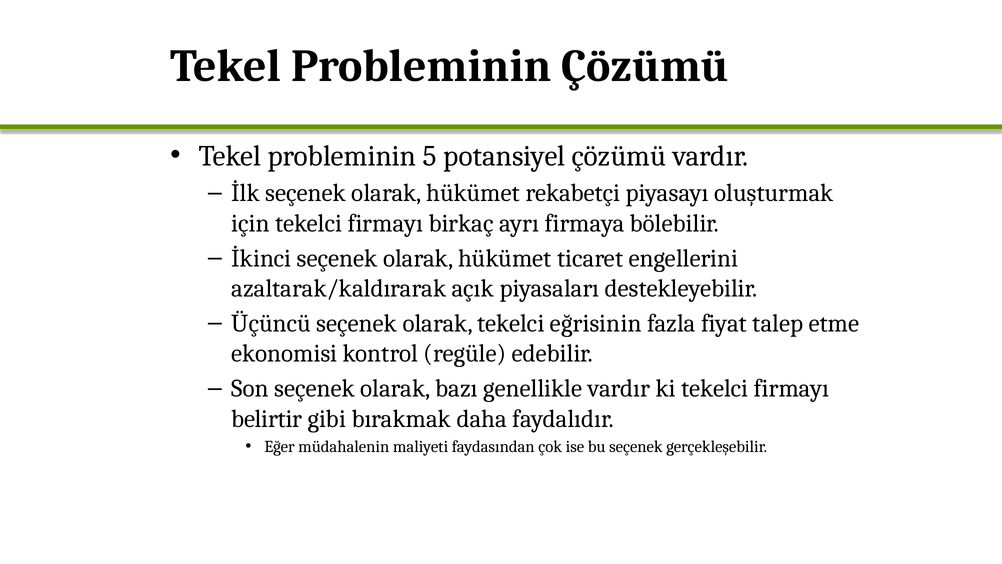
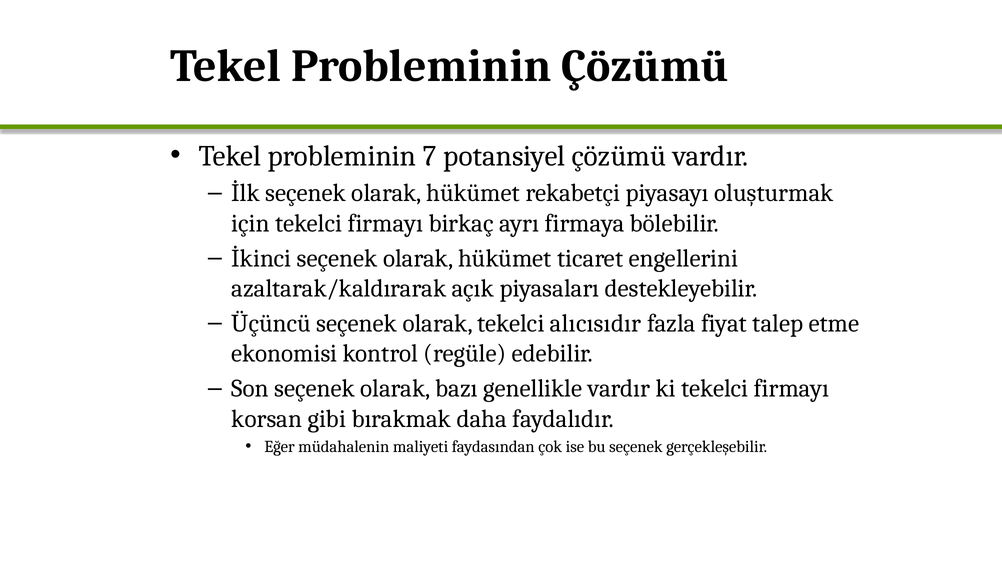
5: 5 -> 7 (430, 156)
eğrisinin: eğrisinin -> alıcısıdır (596, 323)
belirtir: belirtir -> korsan (267, 418)
